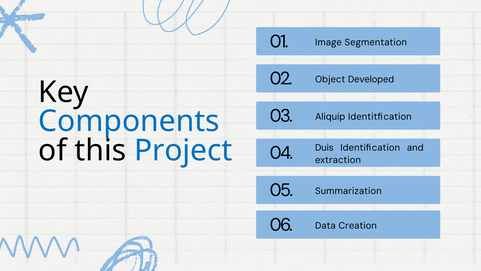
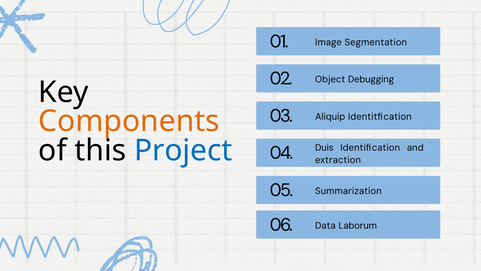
Developed: Developed -> Debugging (371, 79)
Components colour: blue -> orange (129, 121)
Creation: Creation -> Laborum (358, 225)
